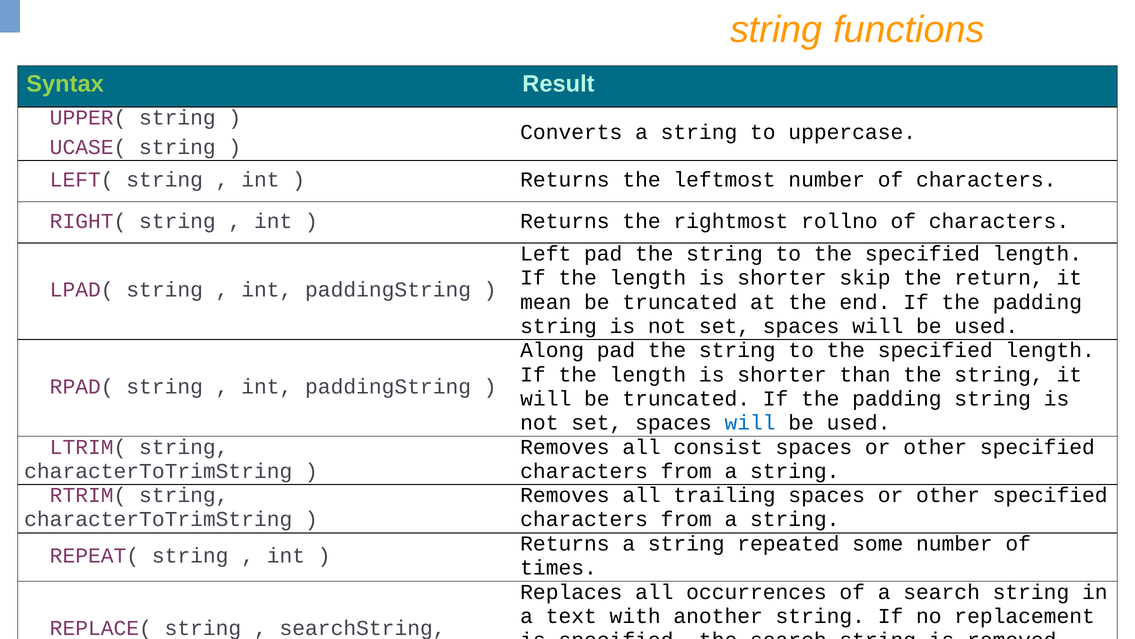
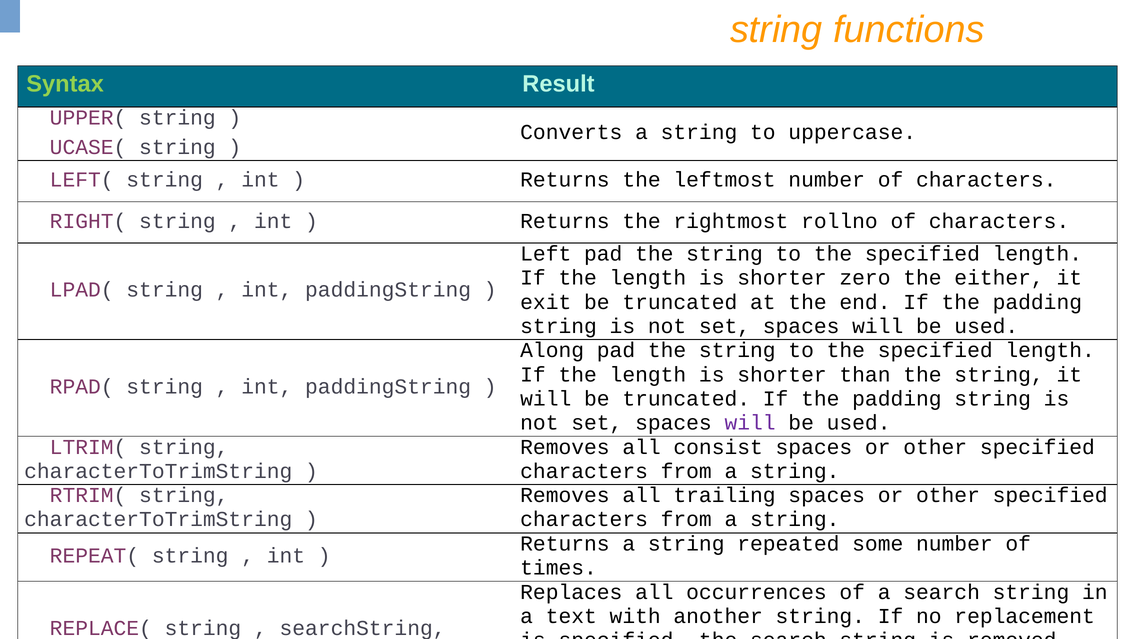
skip: skip -> zero (865, 278)
return: return -> either (999, 278)
mean: mean -> exit (546, 302)
will colour: blue -> purple (750, 422)
